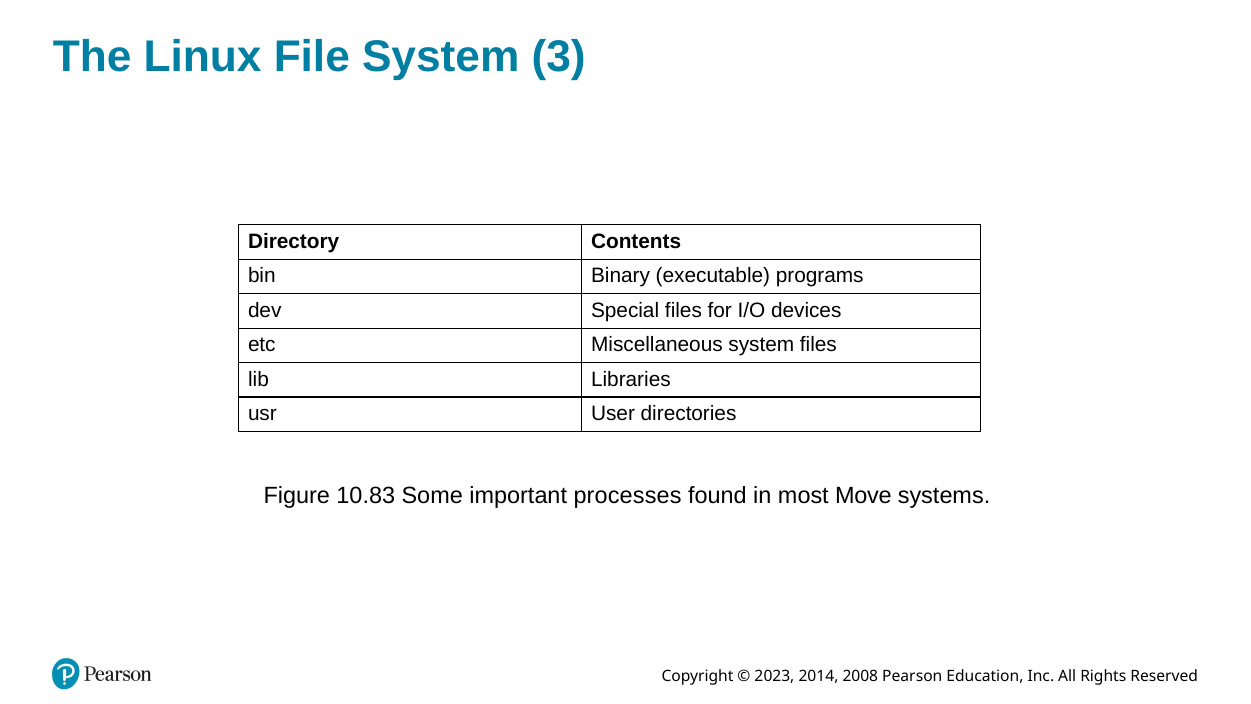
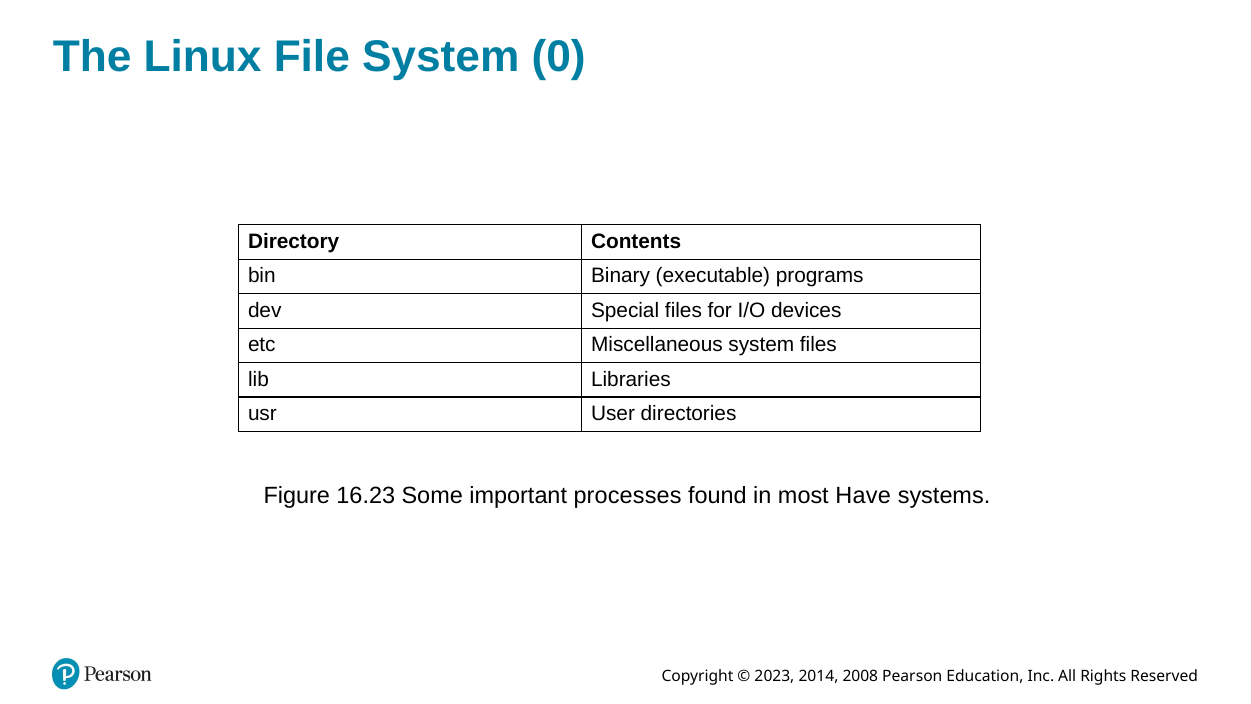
3: 3 -> 0 (559, 57)
10.83: 10.83 -> 16.23 (366, 495)
Move: Move -> Have (863, 495)
